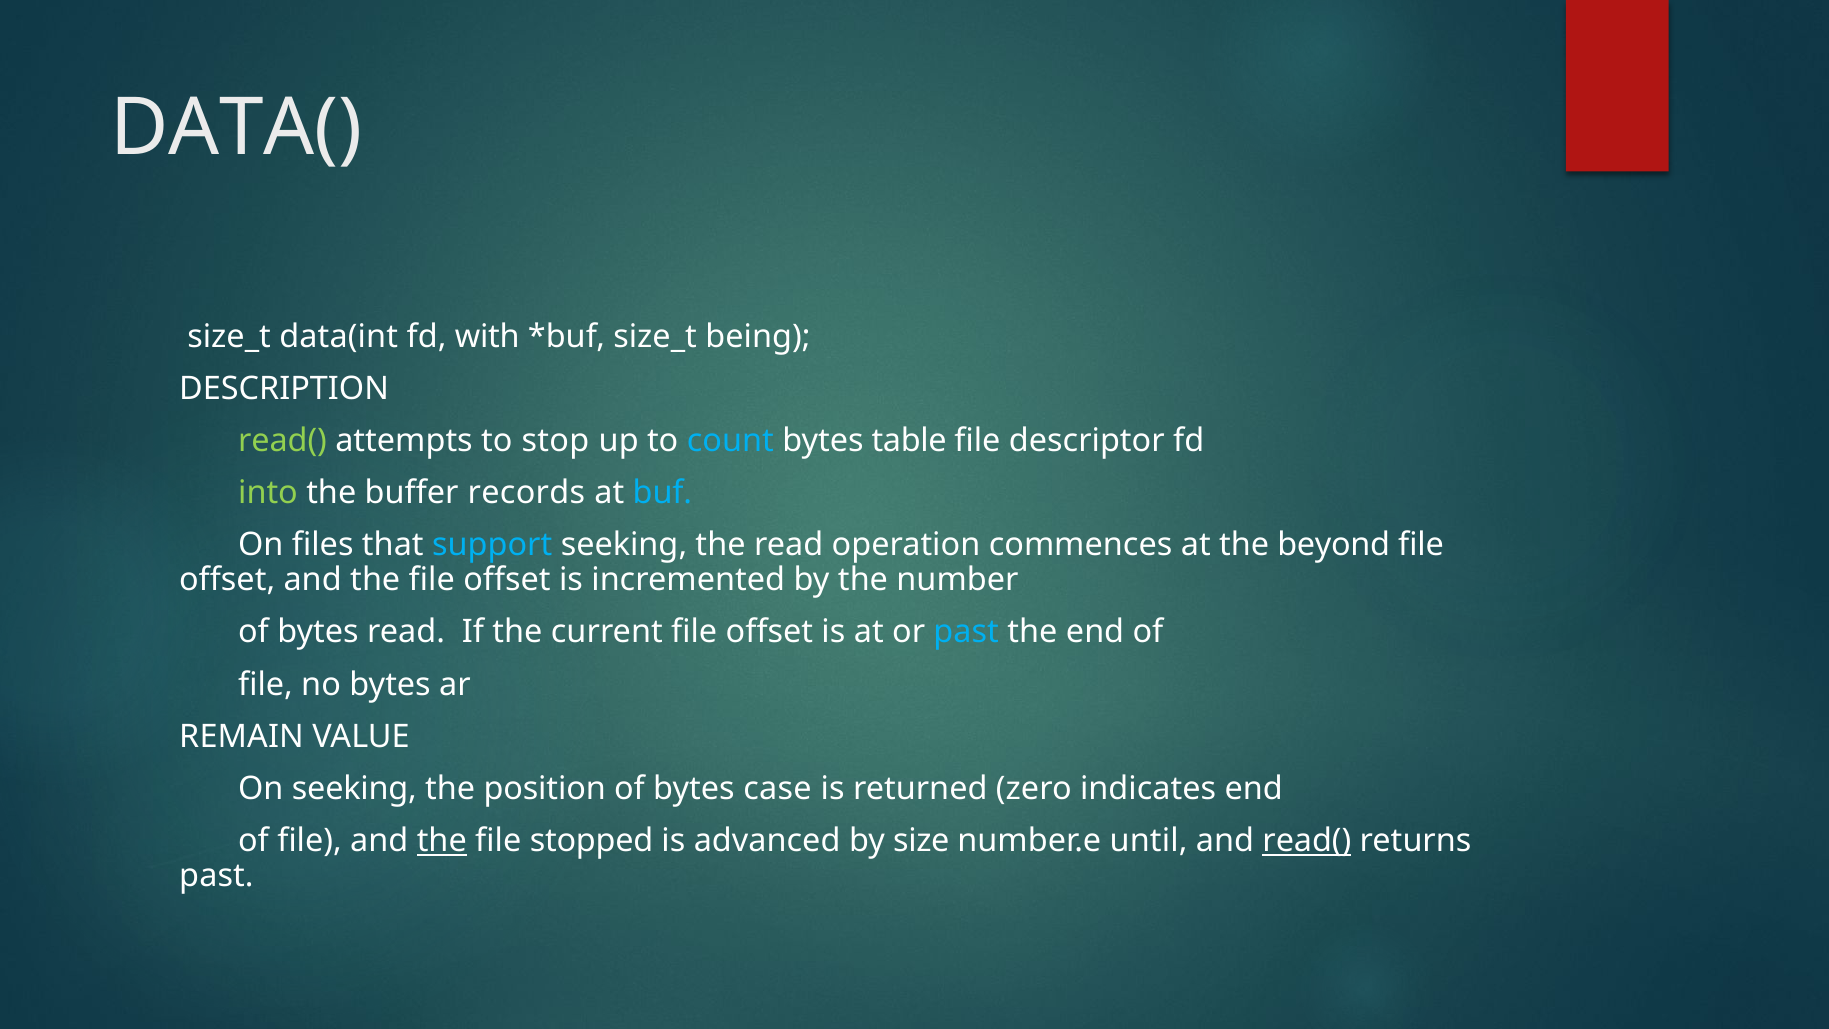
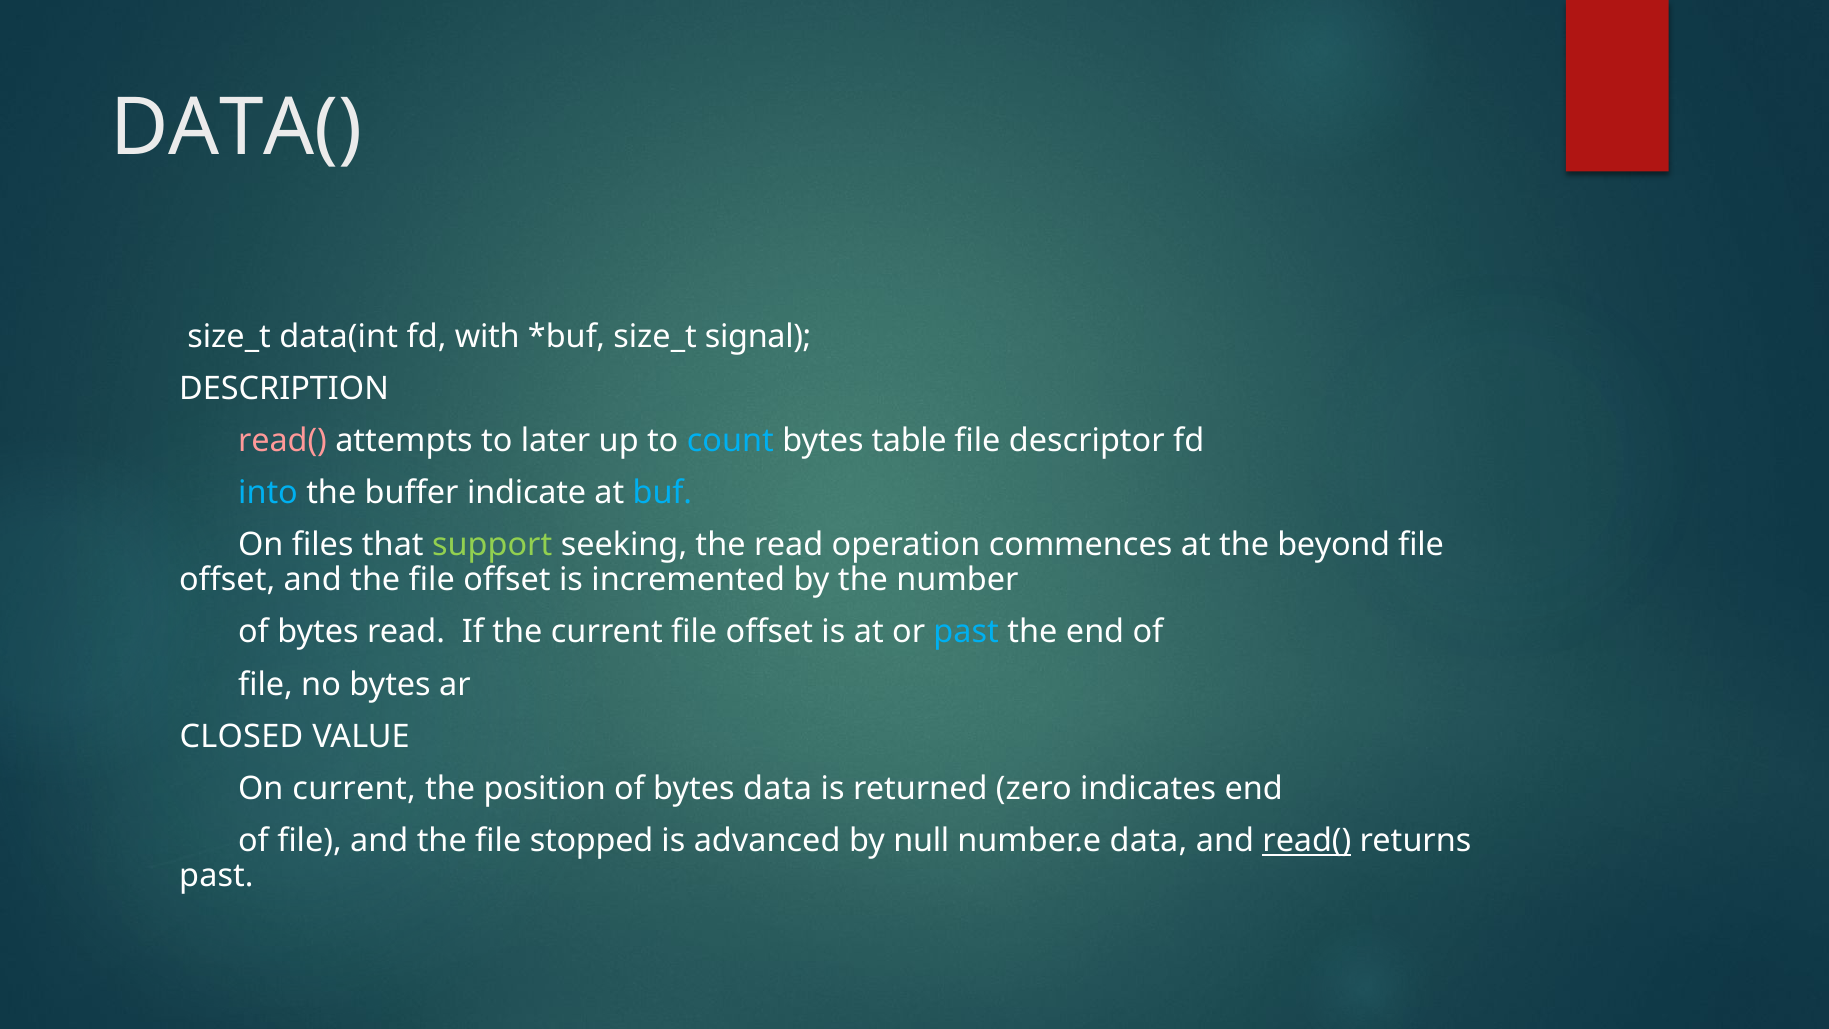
being: being -> signal (758, 337)
read( colour: light green -> pink (283, 441)
stop: stop -> later (556, 441)
into colour: light green -> light blue (268, 493)
records: records -> indicate (527, 493)
support colour: light blue -> light green (492, 545)
REMAIN: REMAIN -> CLOSED (241, 736)
On seeking: seeking -> current (354, 788)
bytes case: case -> data (778, 788)
the underline: present -> none (442, 841)
size: size -> null (921, 841)
number.e until: until -> data (1148, 841)
